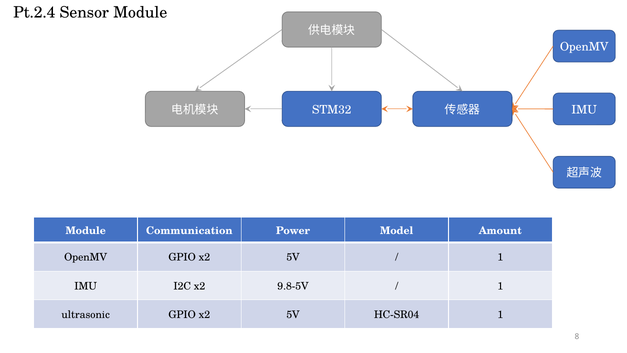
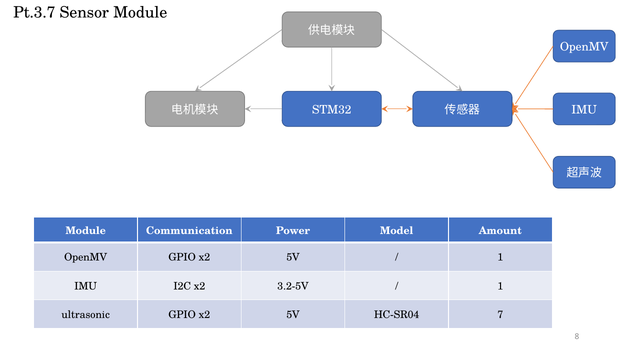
Pt.2.4: Pt.2.4 -> Pt.3.7 (34, 13)
9.8-5V: 9.8-5V -> 3.2-5V (293, 286)
HC-SR04 1: 1 -> 7 (500, 314)
